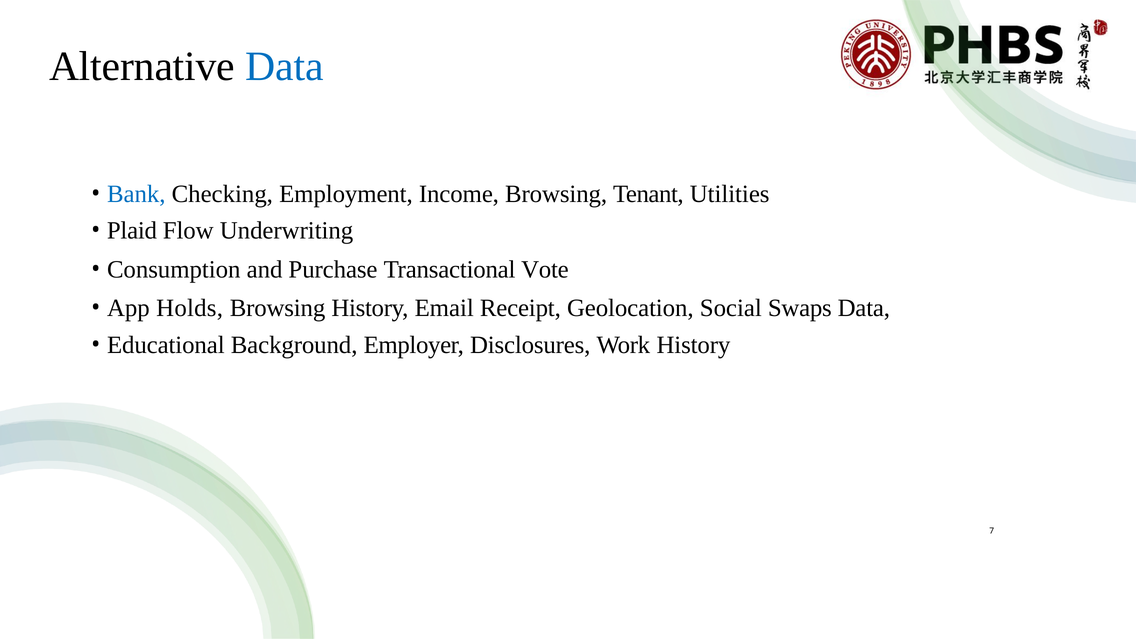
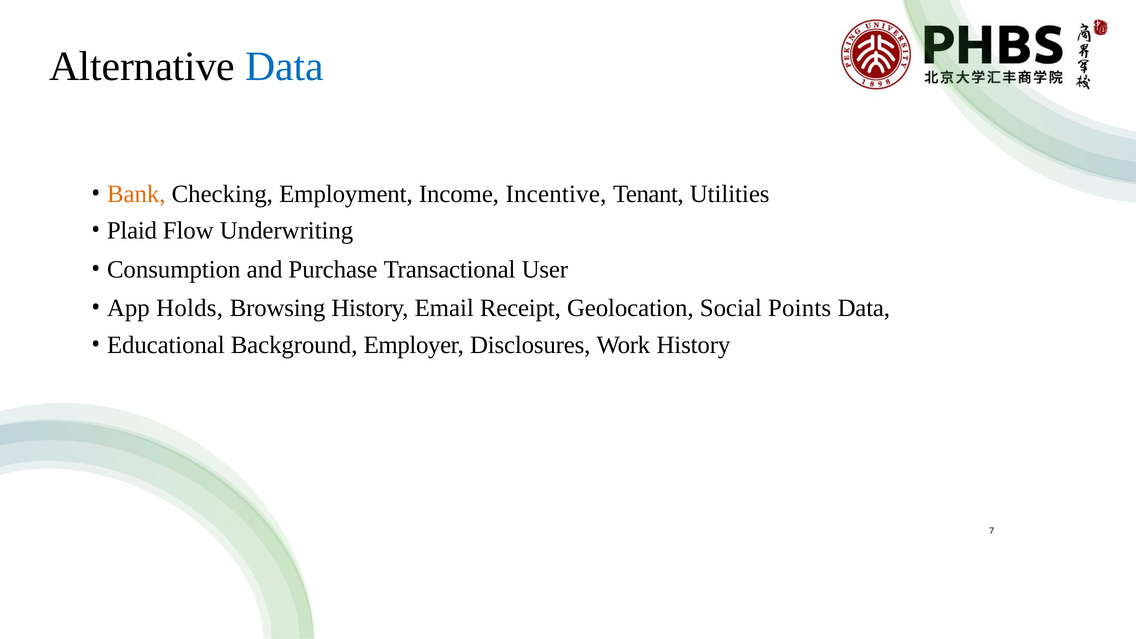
Bank colour: blue -> orange (136, 194)
Income Browsing: Browsing -> Incentive (556, 194)
Vote: Vote -> User (545, 269)
Swaps: Swaps -> Points (800, 308)
